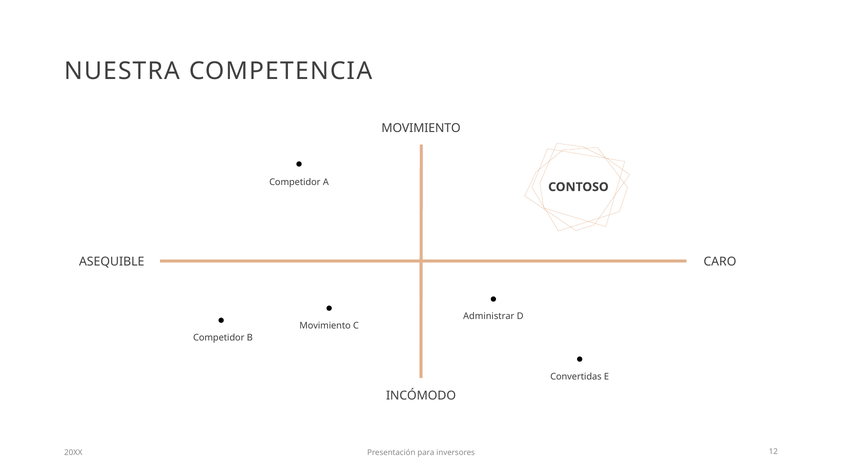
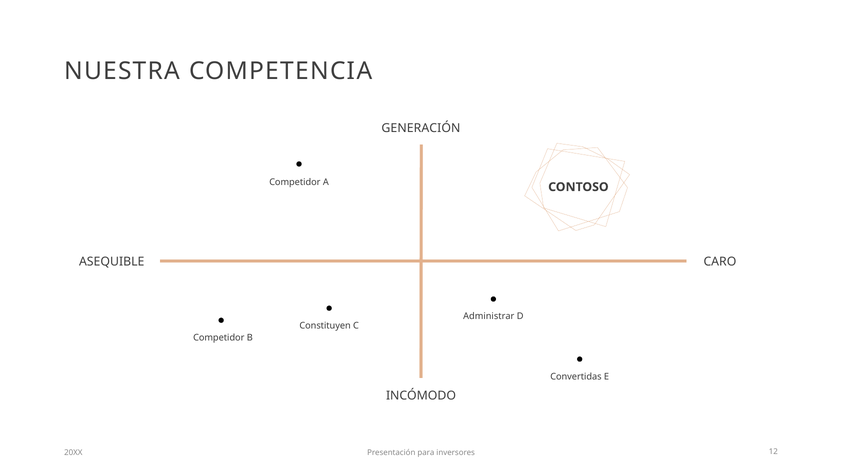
MOVIMIENTO: MOVIMIENTO -> GENERACIÓN (421, 128)
Movimiento: Movimiento -> Constituyen (325, 326)
